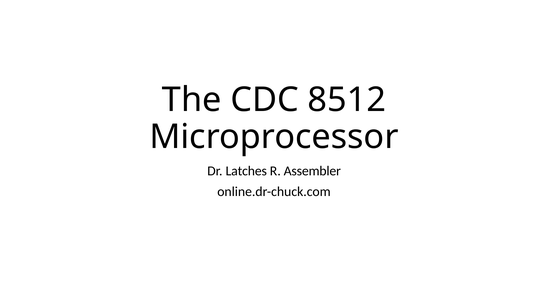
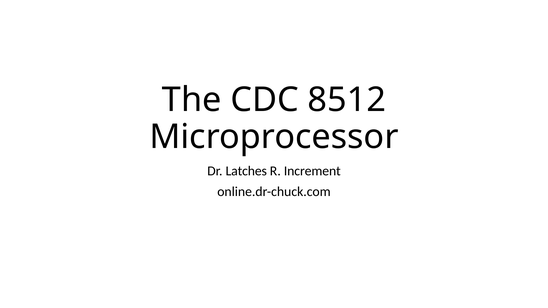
Assembler: Assembler -> Increment (312, 171)
